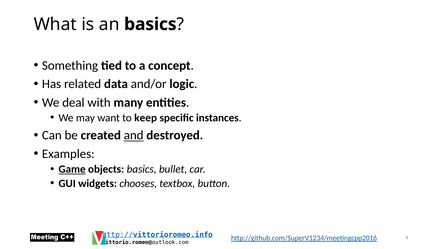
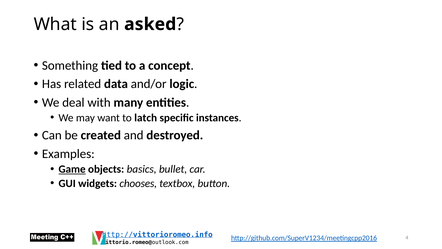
an basics: basics -> asked (150, 24)
keep: keep -> latch (146, 118)
and underline: present -> none (134, 135)
